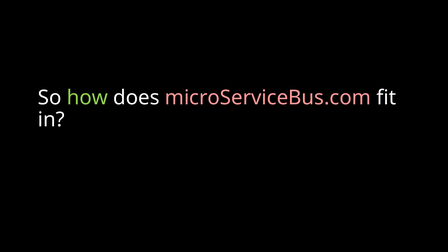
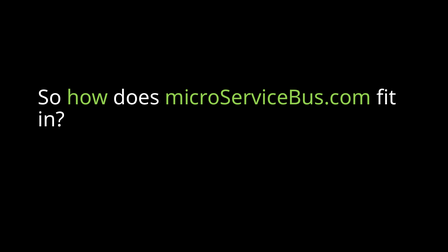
microServiceBus.com colour: pink -> light green (268, 98)
